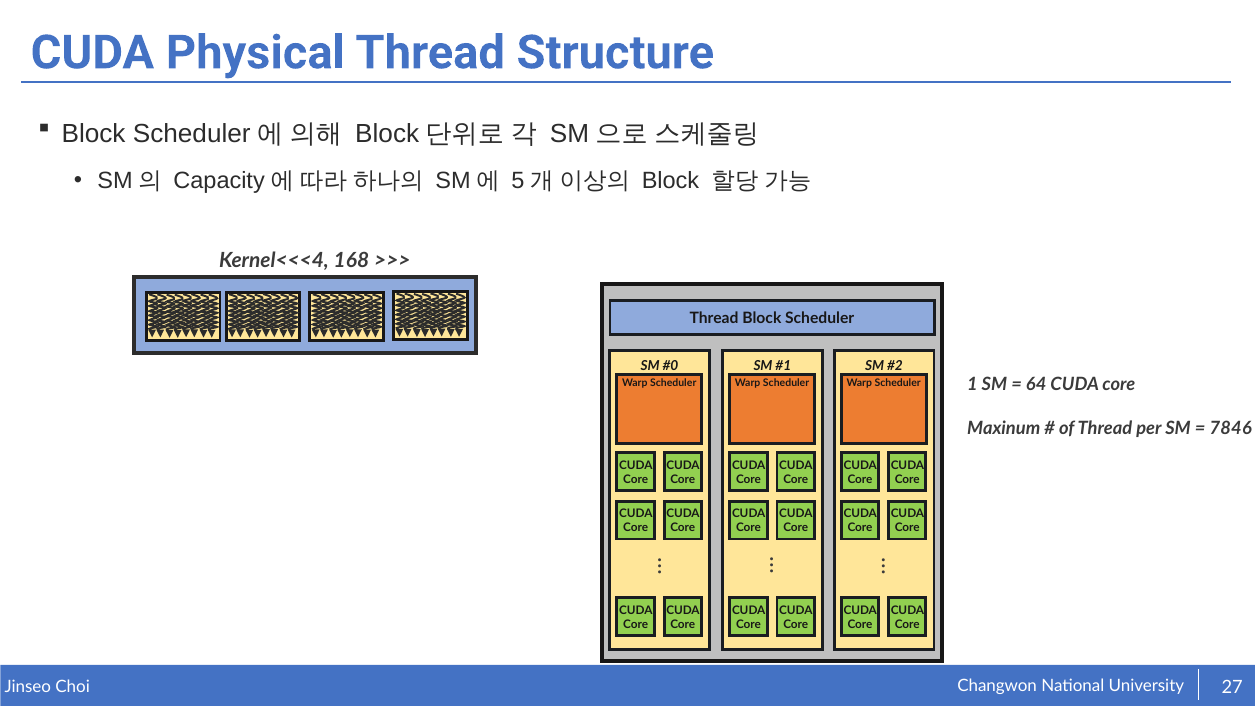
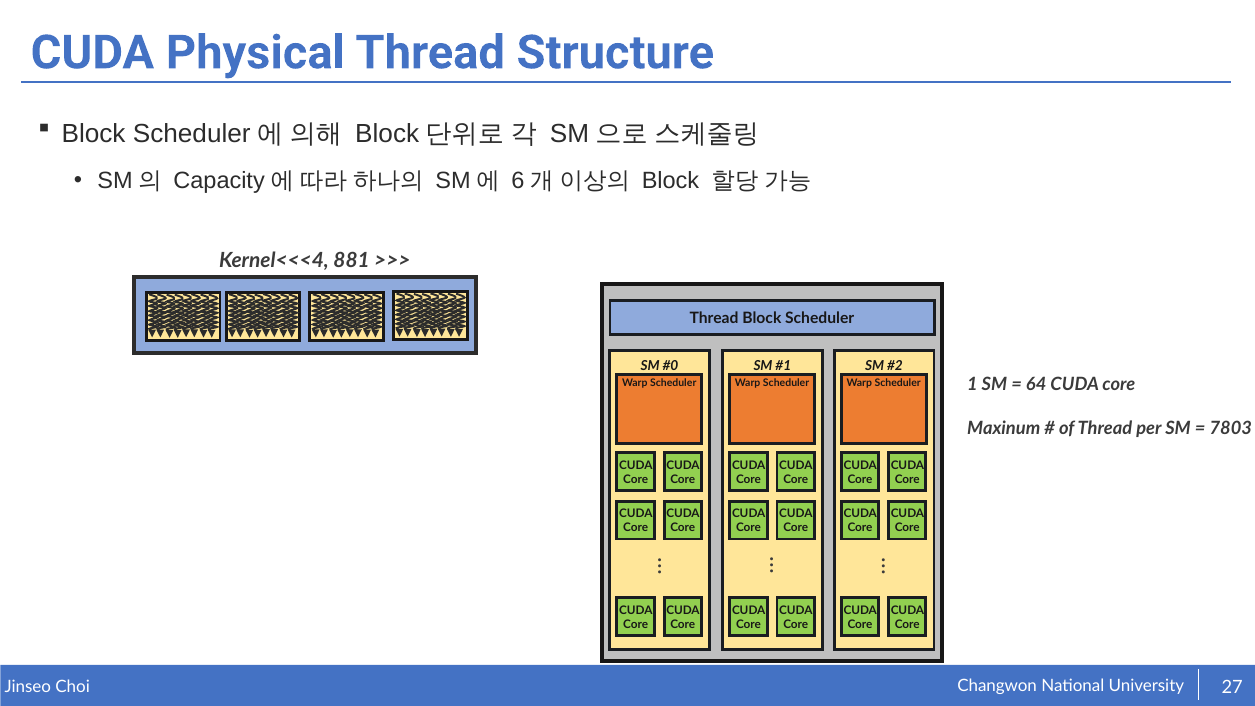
5: 5 -> 6 (518, 181)
168: 168 -> 881 (352, 261)
7846: 7846 -> 7803 (1231, 429)
